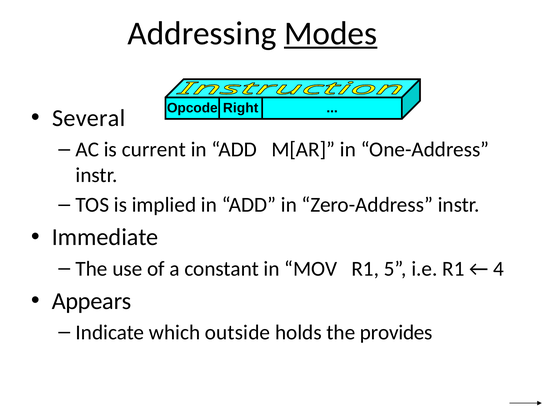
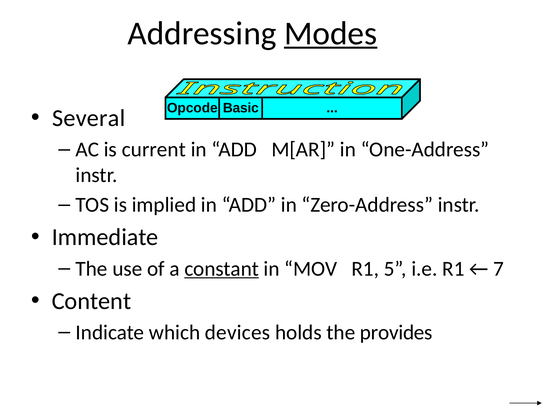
Right: Right -> Basic (241, 108)
constant underline: none -> present (222, 268)
4: 4 -> 7 (499, 268)
Appears: Appears -> Content (91, 301)
outside: outside -> devices (238, 332)
